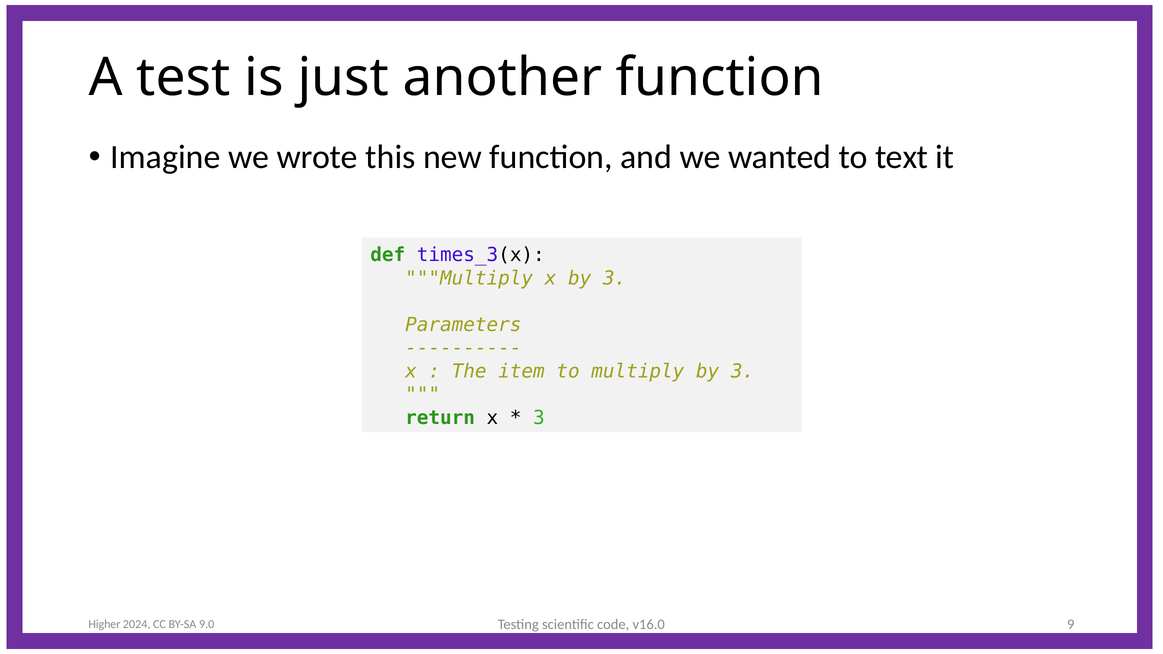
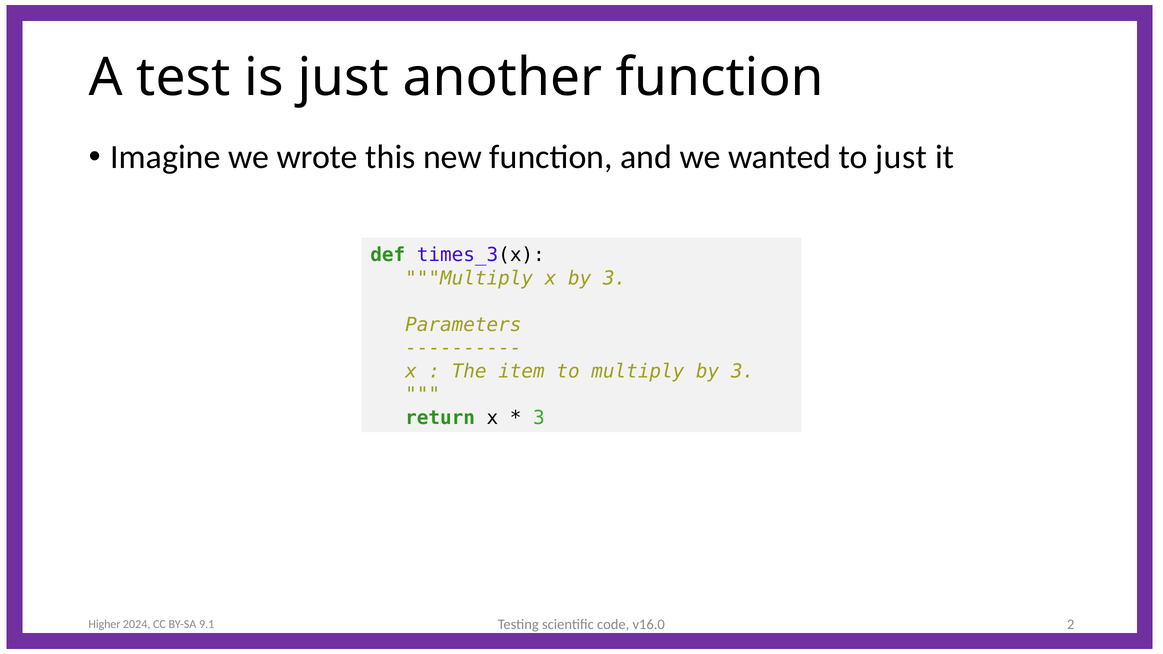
to text: text -> just (901, 157)
9: 9 -> 2 (1071, 625)
9.0: 9.0 -> 9.1 (207, 625)
